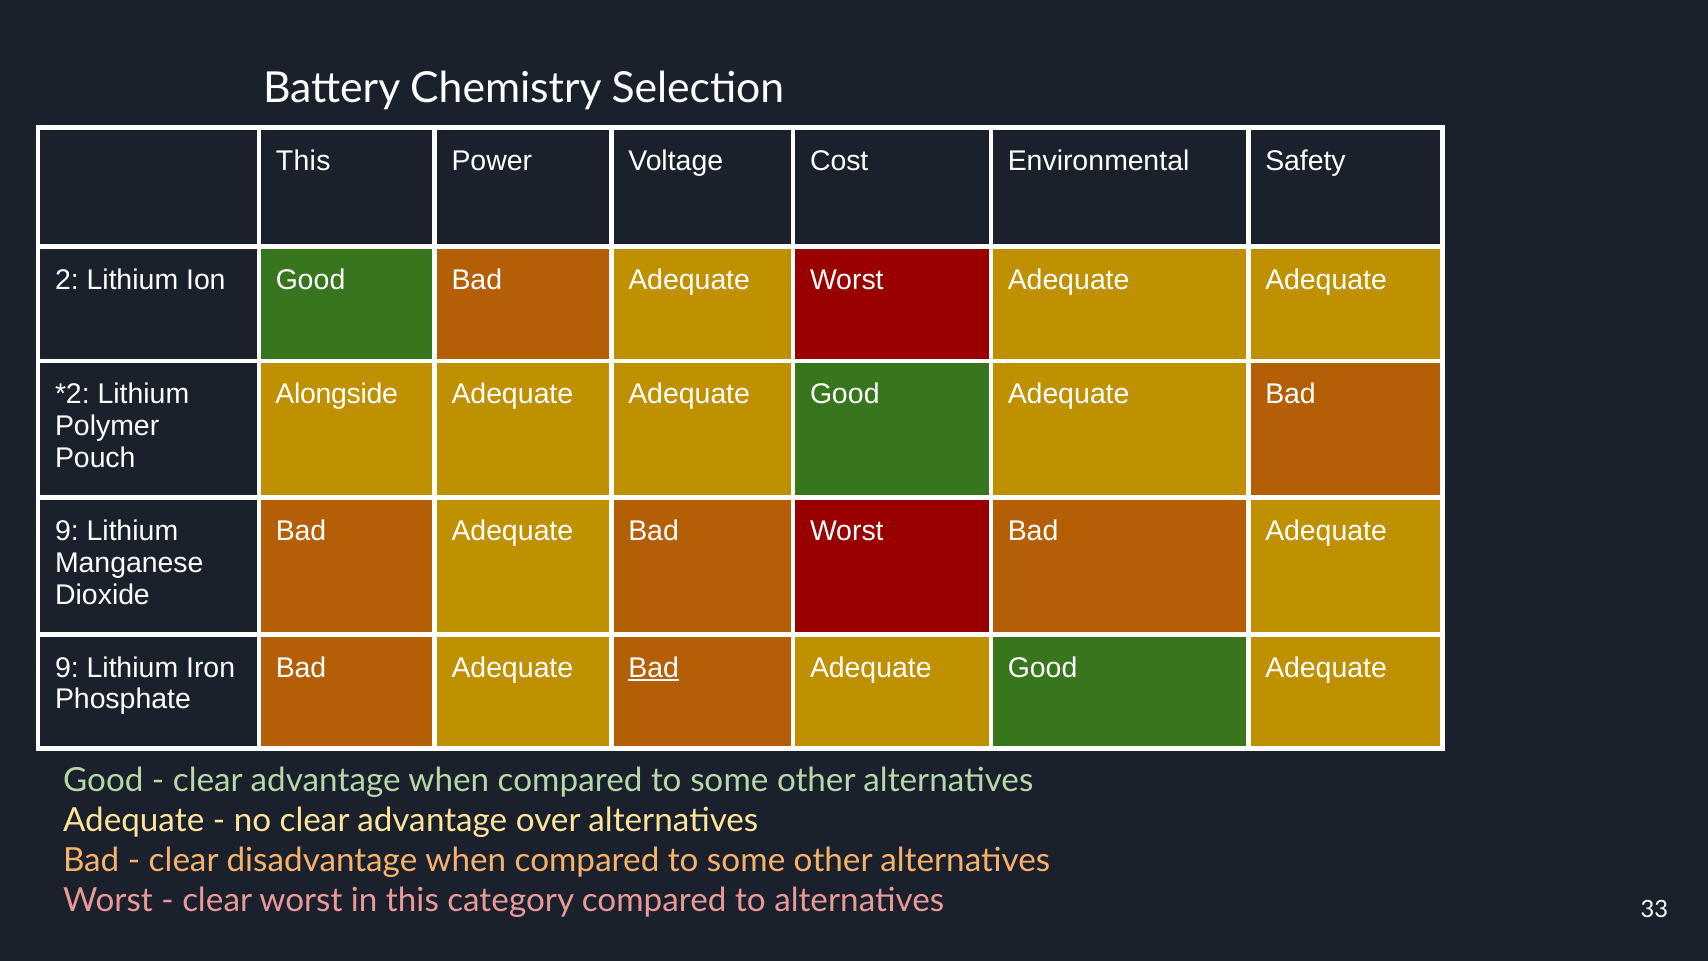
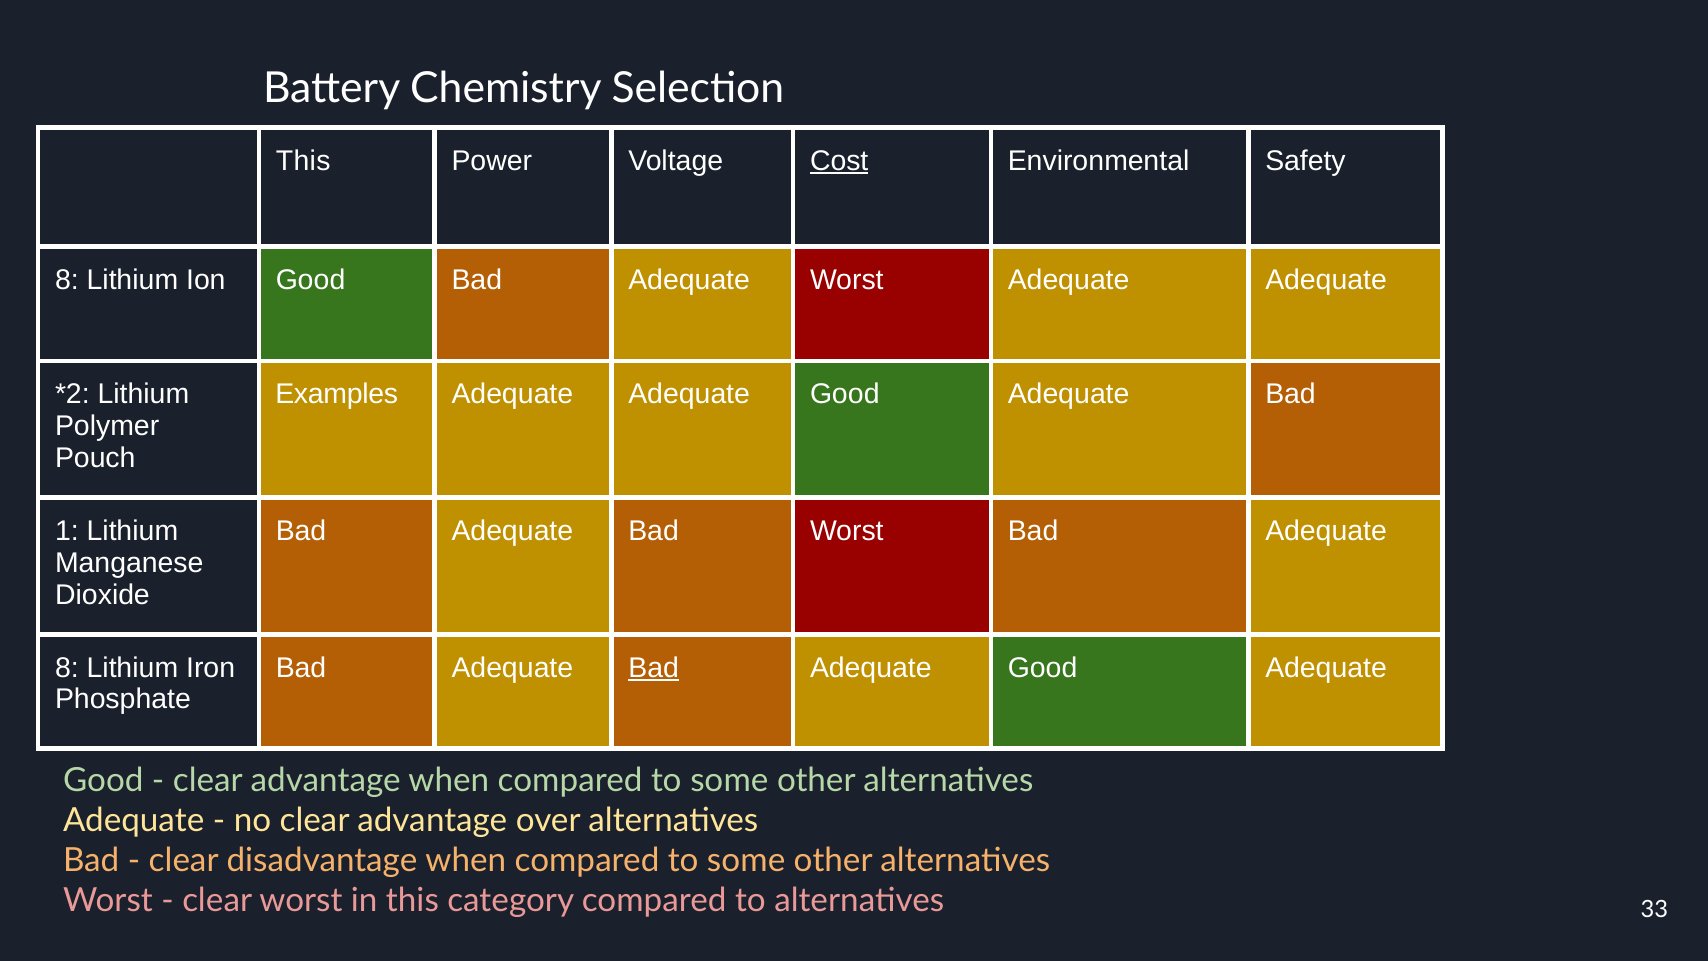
Cost underline: none -> present (839, 161)
2: 2 -> 8 (67, 280)
Alongside: Alongside -> Examples (337, 394)
9: 9 -> 1 (67, 531)
9: 9 -> 8 (67, 668)
